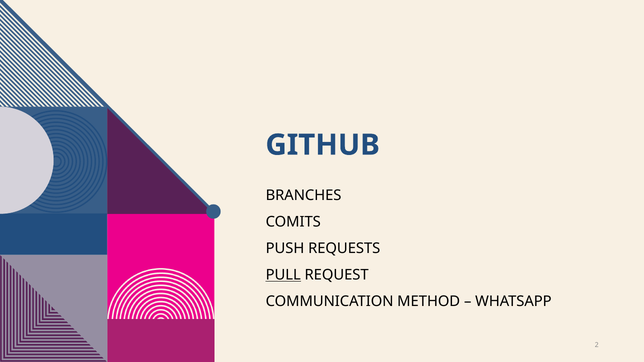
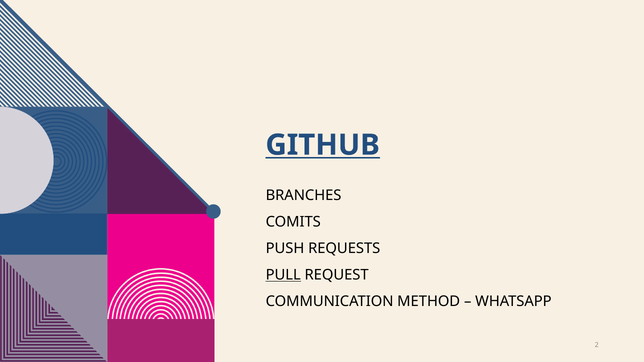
GITHUB underline: none -> present (323, 145)
